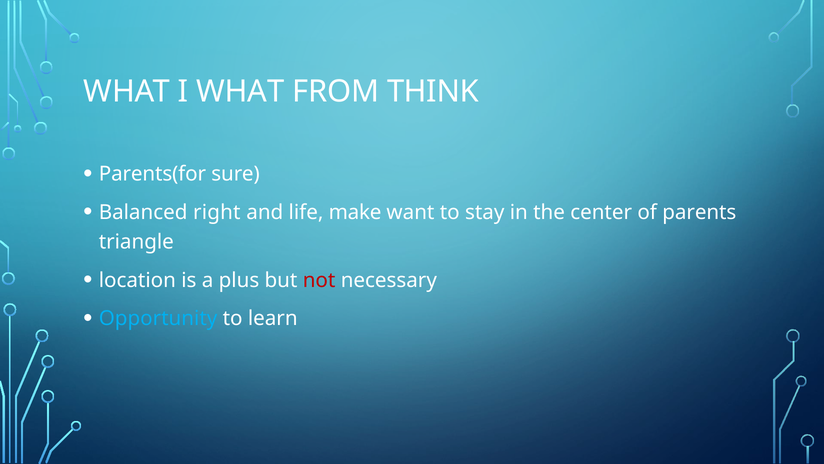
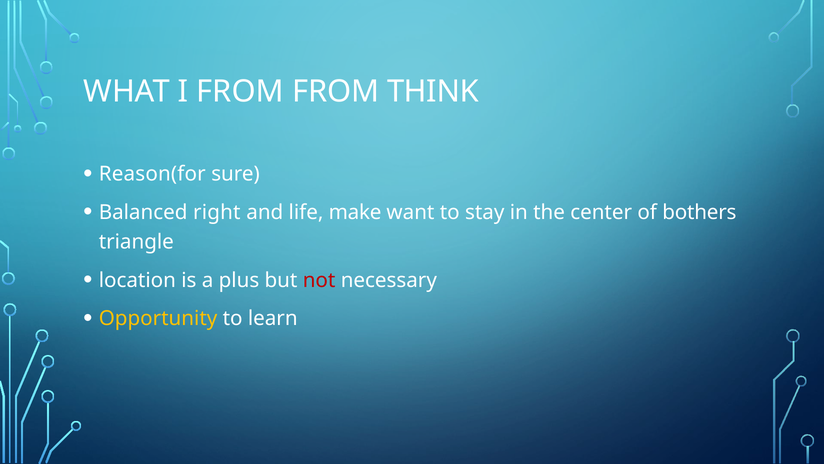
I WHAT: WHAT -> FROM (240, 92)
Parents(for: Parents(for -> Reason(for (152, 174)
parents: parents -> bothers (699, 212)
Opportunity colour: light blue -> yellow (158, 318)
